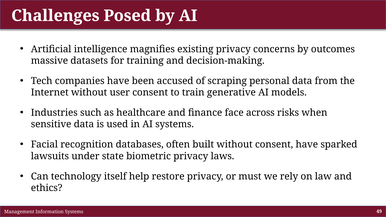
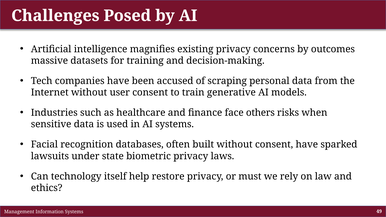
across: across -> others (260, 113)
